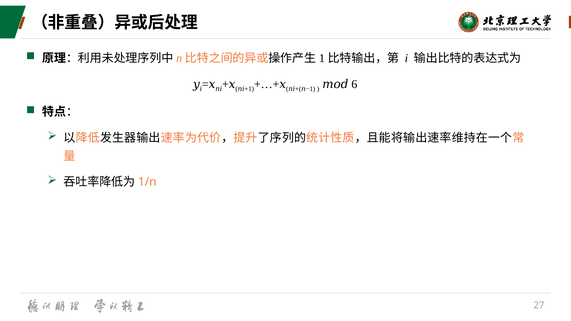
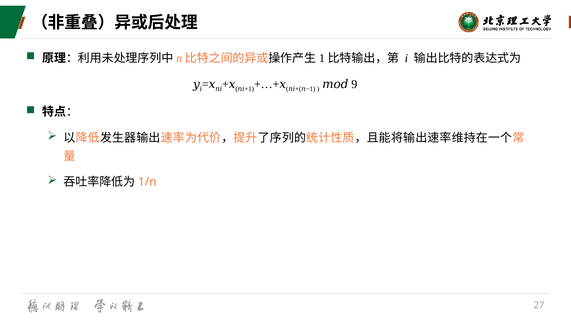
6: 6 -> 9 (354, 84)
